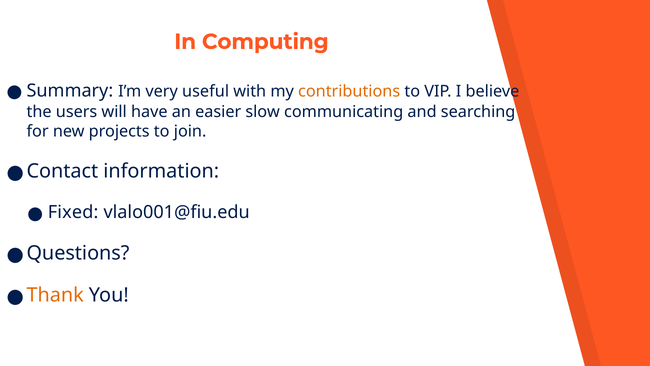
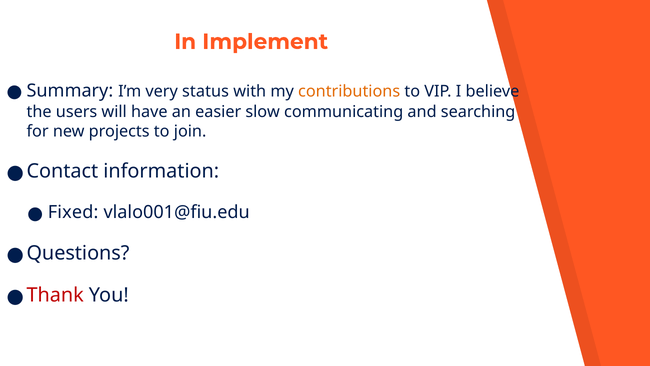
Computing: Computing -> Implement (265, 42)
useful: useful -> status (206, 92)
Thank colour: orange -> red (55, 295)
